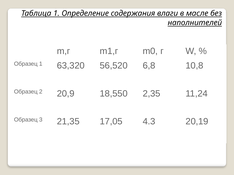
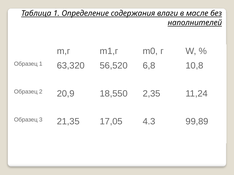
20,19: 20,19 -> 99,89 (197, 122)
